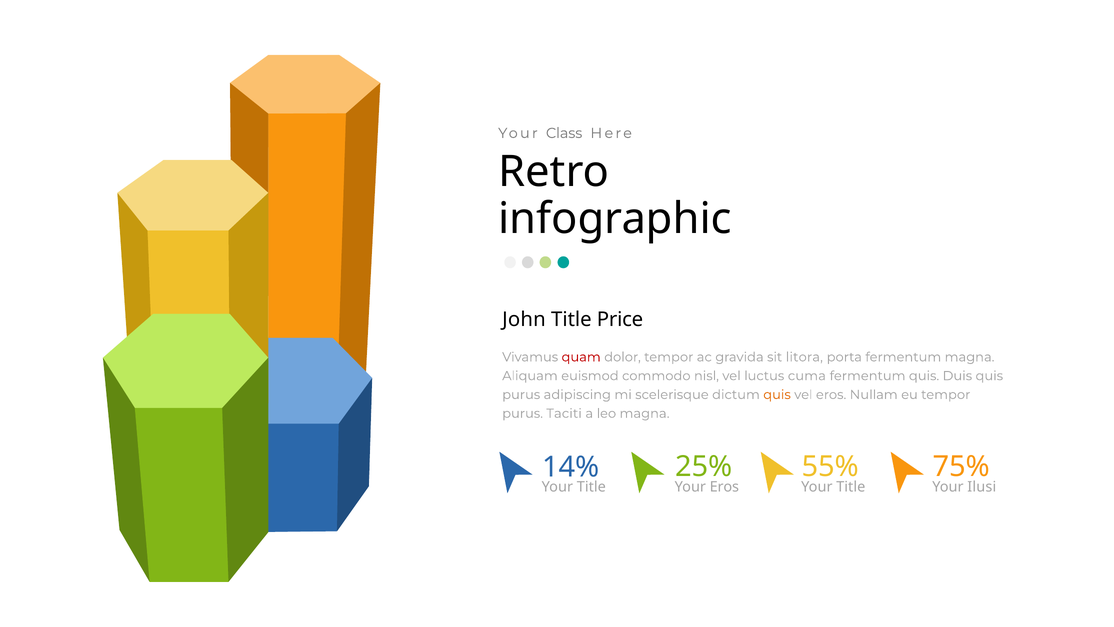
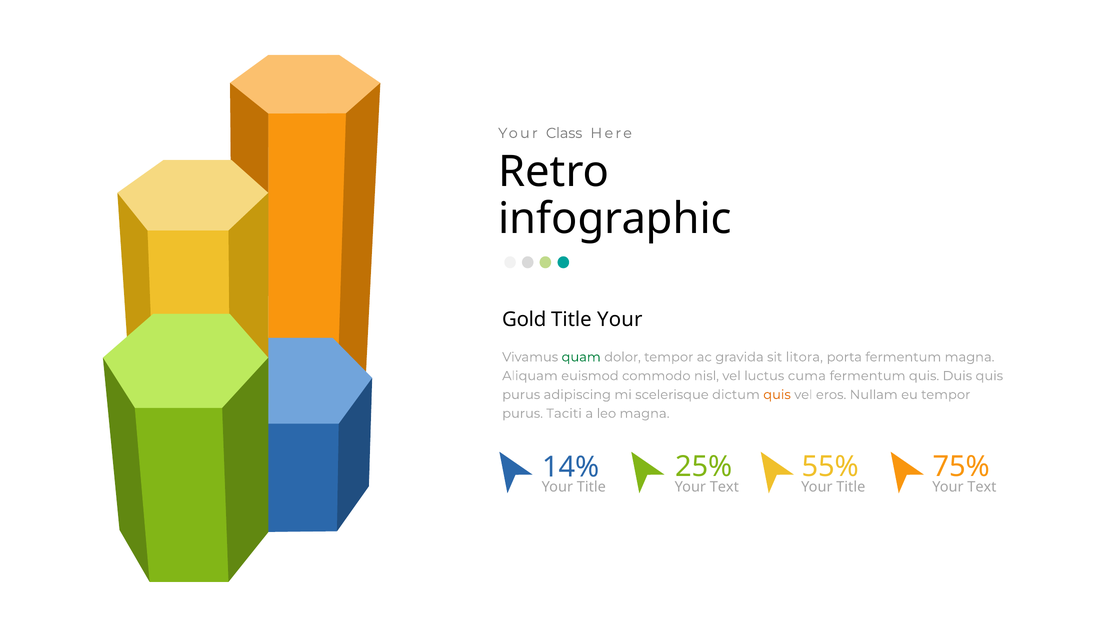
John: John -> Gold (524, 320)
Title Price: Price -> Your (620, 320)
quam colour: red -> green (581, 357)
Ilusi: Ilusi -> Text (982, 487)
Eros: Eros -> Text (724, 487)
